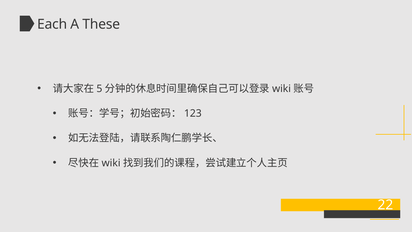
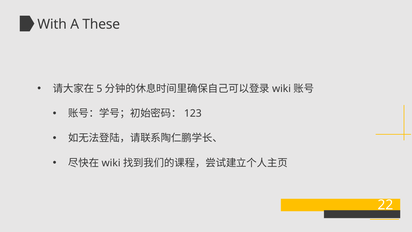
Each: Each -> With (52, 24)
